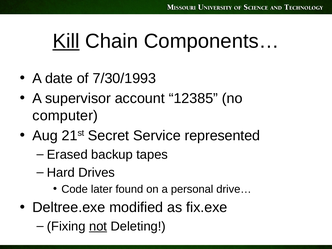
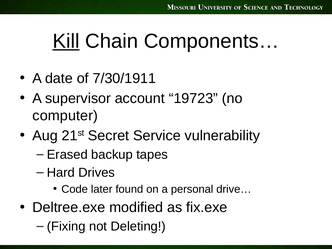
7/30/1993: 7/30/1993 -> 7/30/1911 (124, 78)
12385: 12385 -> 19723 (193, 98)
represented: represented -> vulnerability (222, 136)
not underline: present -> none (98, 226)
